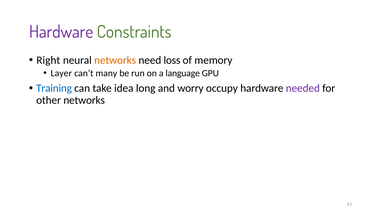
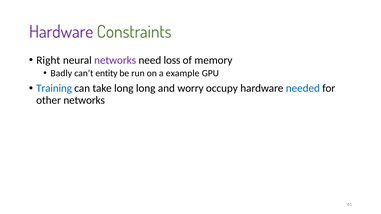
networks colour: orange -> purple (115, 60)
Layer: Layer -> Badly (61, 73)
many: many -> entity (106, 73)
language: language -> example (183, 73)
take idea: idea -> long (124, 88)
needed colour: purple -> blue (303, 88)
